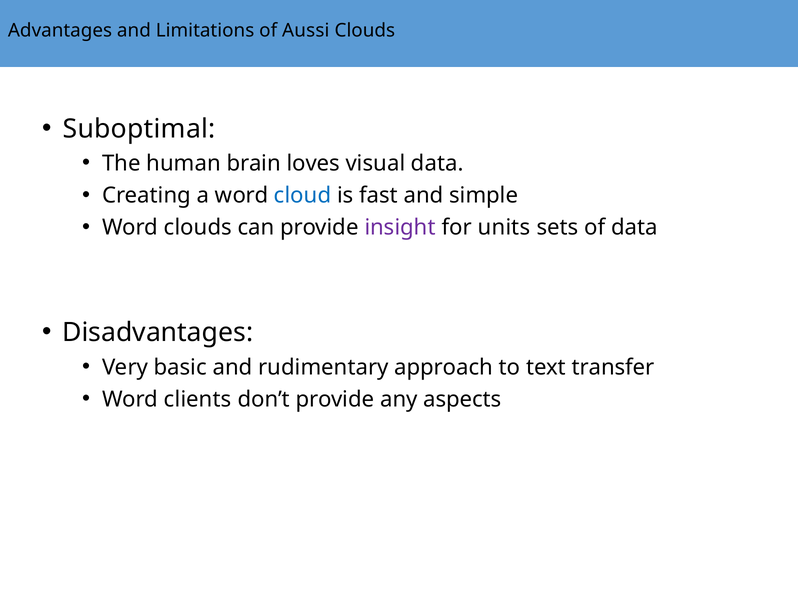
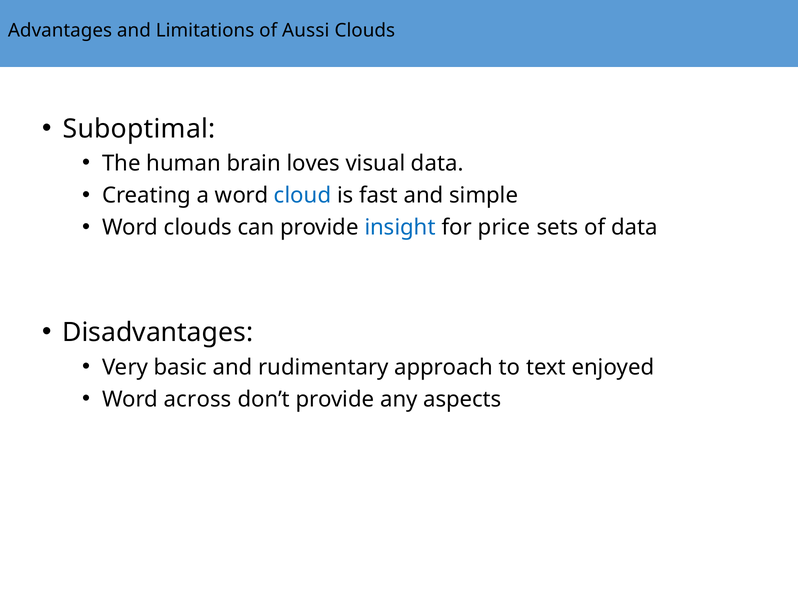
insight colour: purple -> blue (400, 227)
units: units -> price (504, 227)
transfer: transfer -> enjoyed (613, 367)
clients: clients -> across (198, 399)
